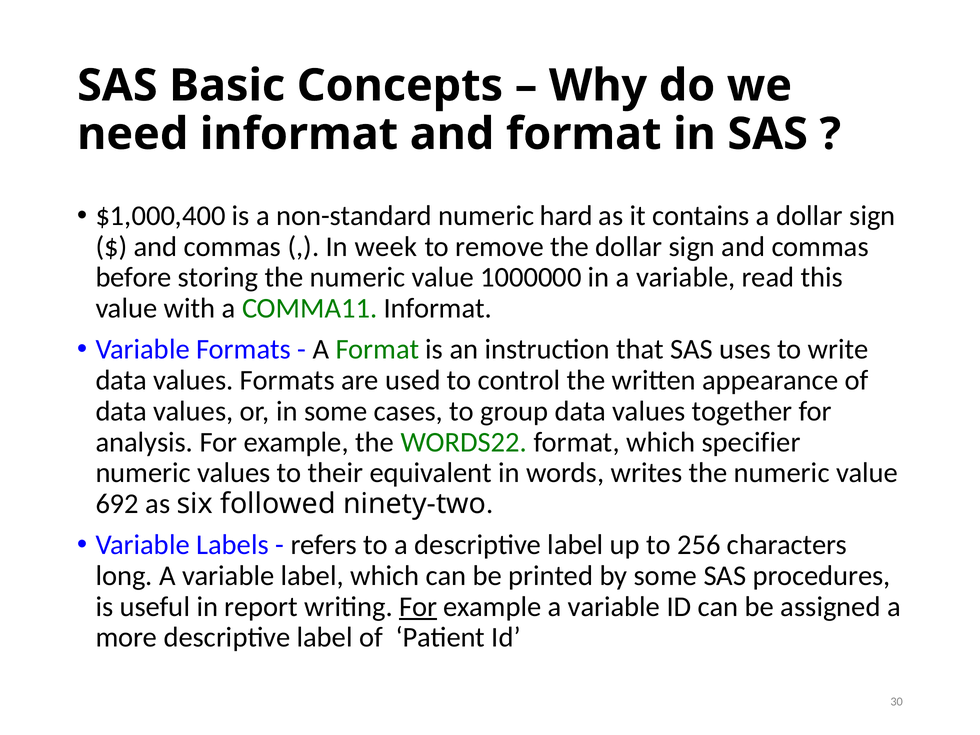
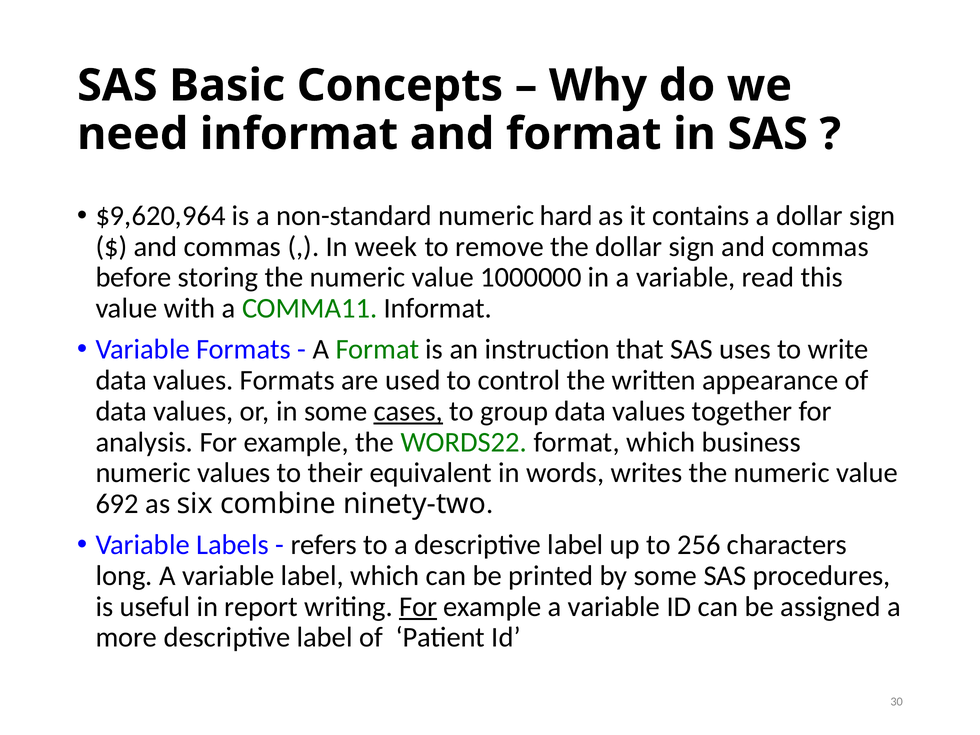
$1,000,400: $1,000,400 -> $9,620,964 (161, 216)
cases underline: none -> present (408, 411)
specifier: specifier -> business (751, 442)
followed: followed -> combine (278, 504)
